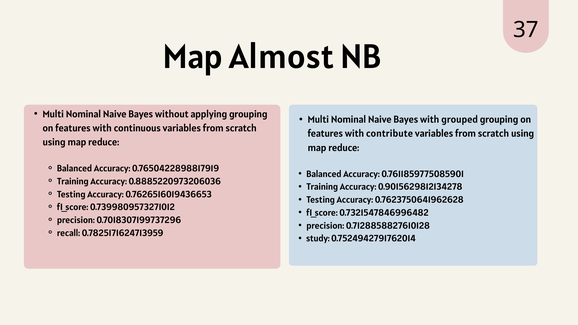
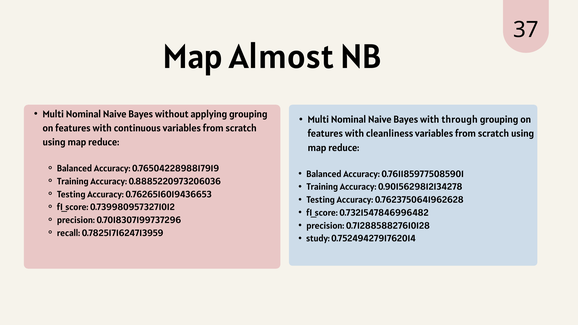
grouped: grouped -> through (460, 120)
contribute: contribute -> cleanliness (390, 134)
